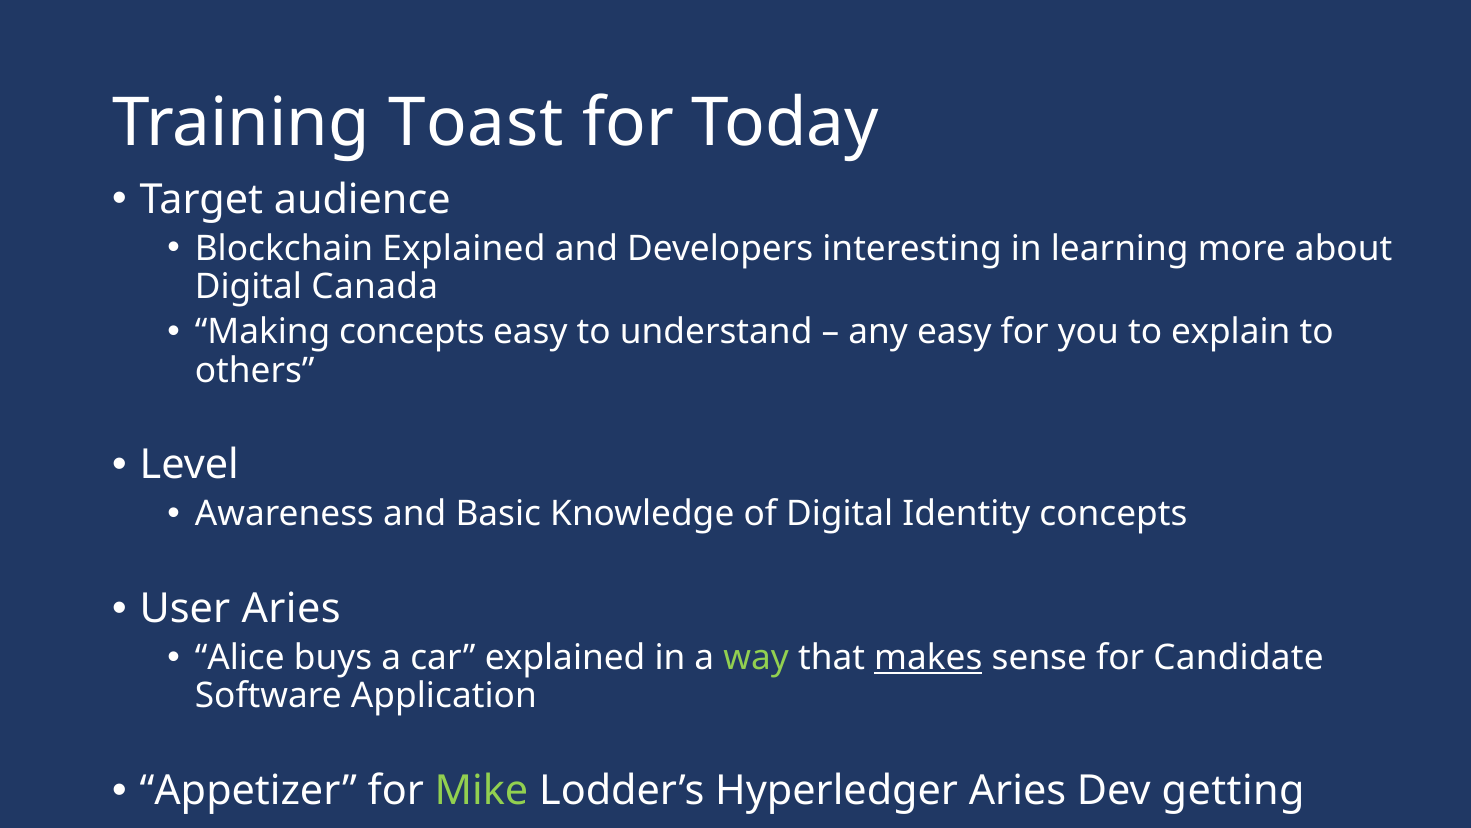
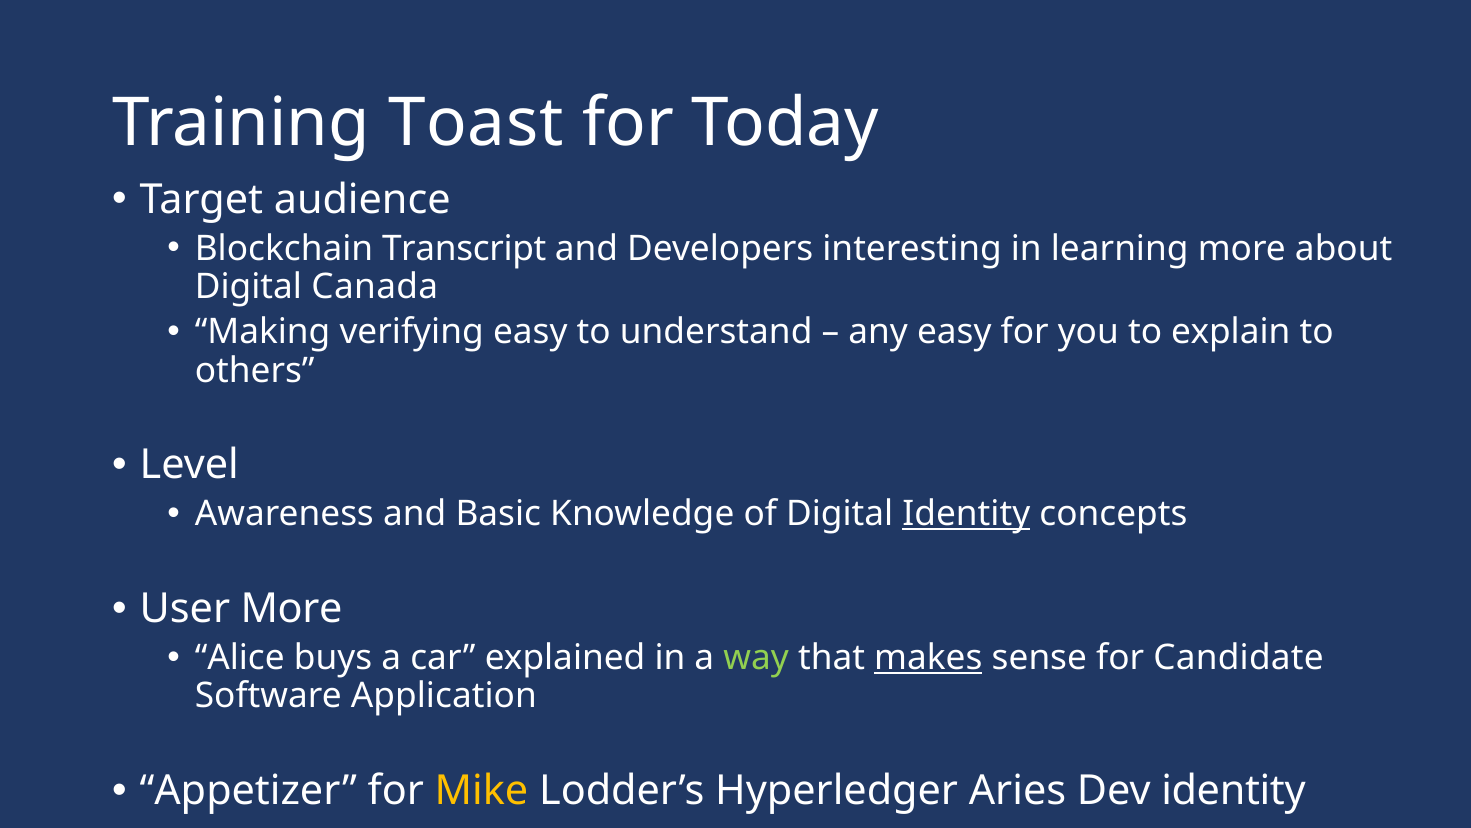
Blockchain Explained: Explained -> Transcript (464, 248)
Making concepts: concepts -> verifying (412, 332)
Identity underline: none -> present (966, 514)
User Aries: Aries -> More (291, 609)
Mike colour: light green -> yellow (482, 790)
Dev getting: getting -> identity (1233, 790)
